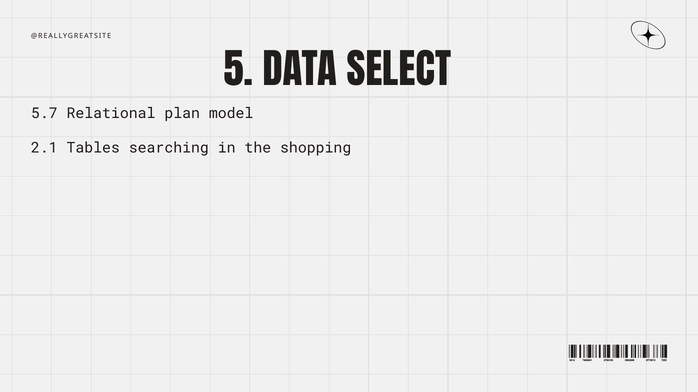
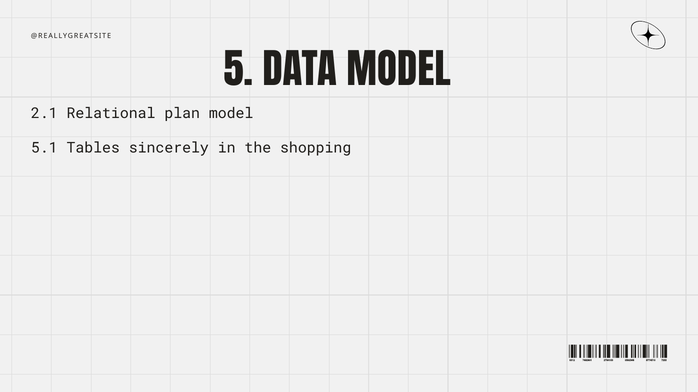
DATA SELECT: SELECT -> MODEL (399, 72)
5.7: 5.7 -> 2.1 (44, 114)
2.1: 2.1 -> 5.1 (44, 148)
searching: searching -> sincerely (169, 148)
